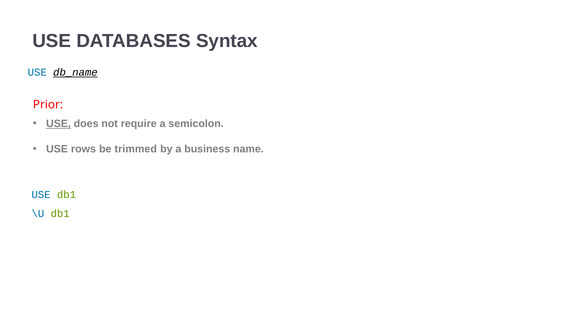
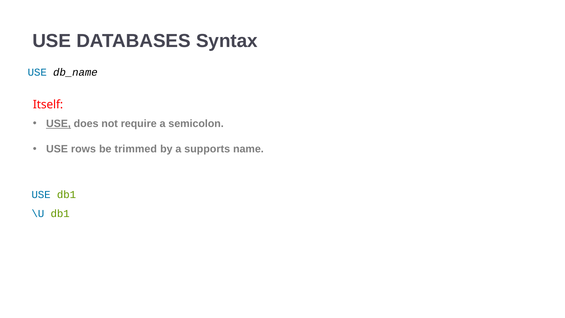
db_name underline: present -> none (75, 72)
Prior: Prior -> Itself (48, 105)
business: business -> supports (207, 149)
